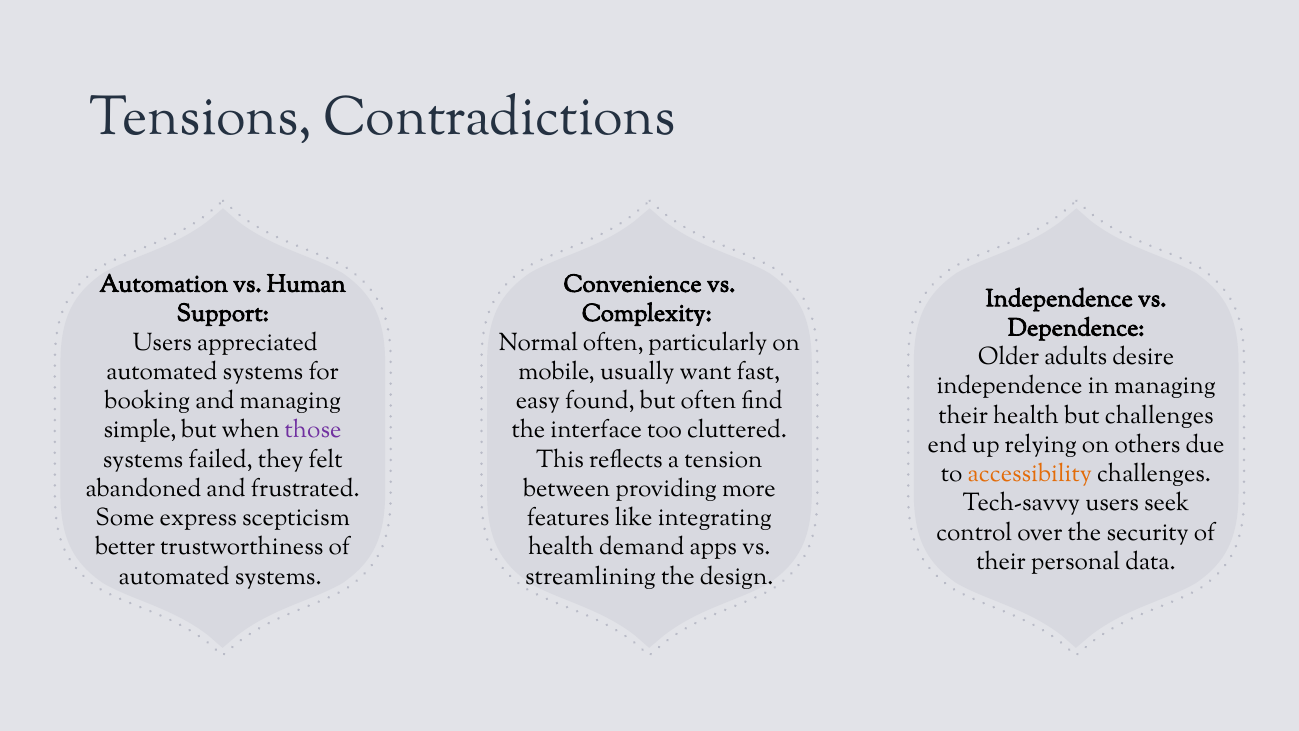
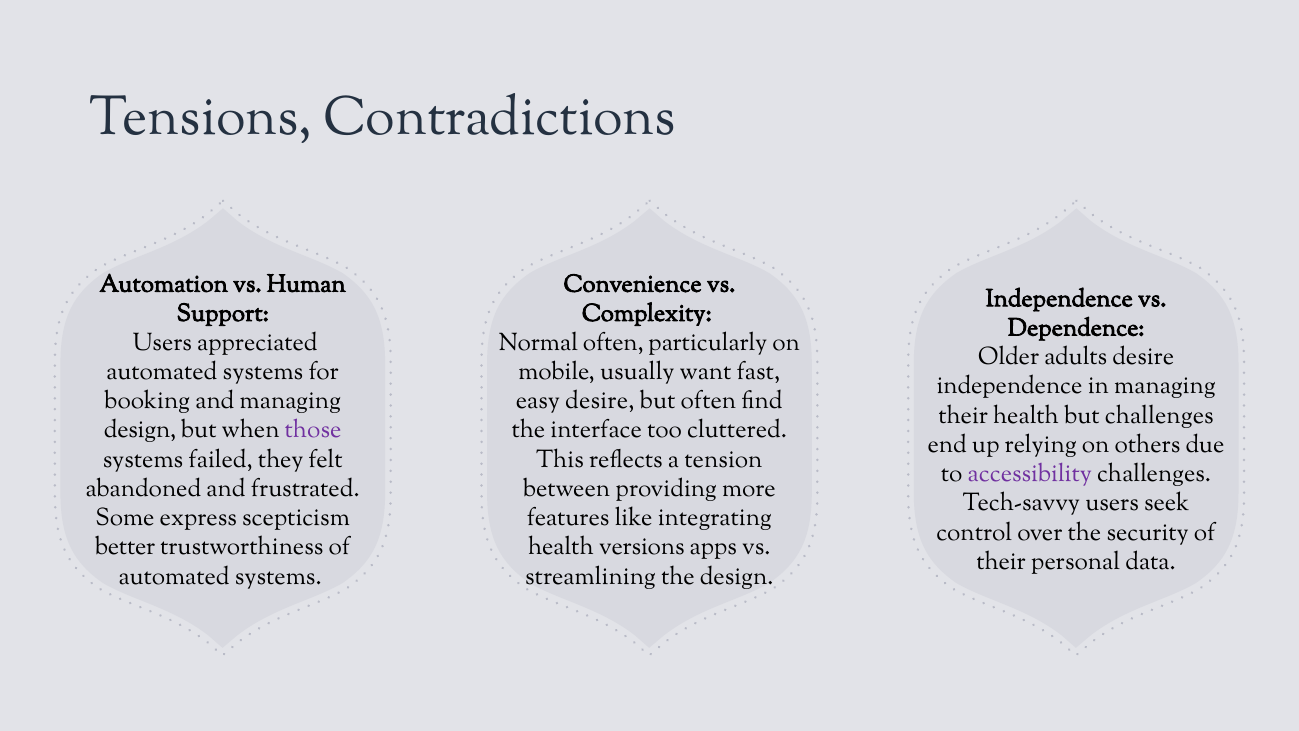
easy found: found -> desire (600, 400)
simple: simple -> design (140, 430)
accessibility colour: orange -> purple (1030, 473)
demand: demand -> versions (642, 547)
